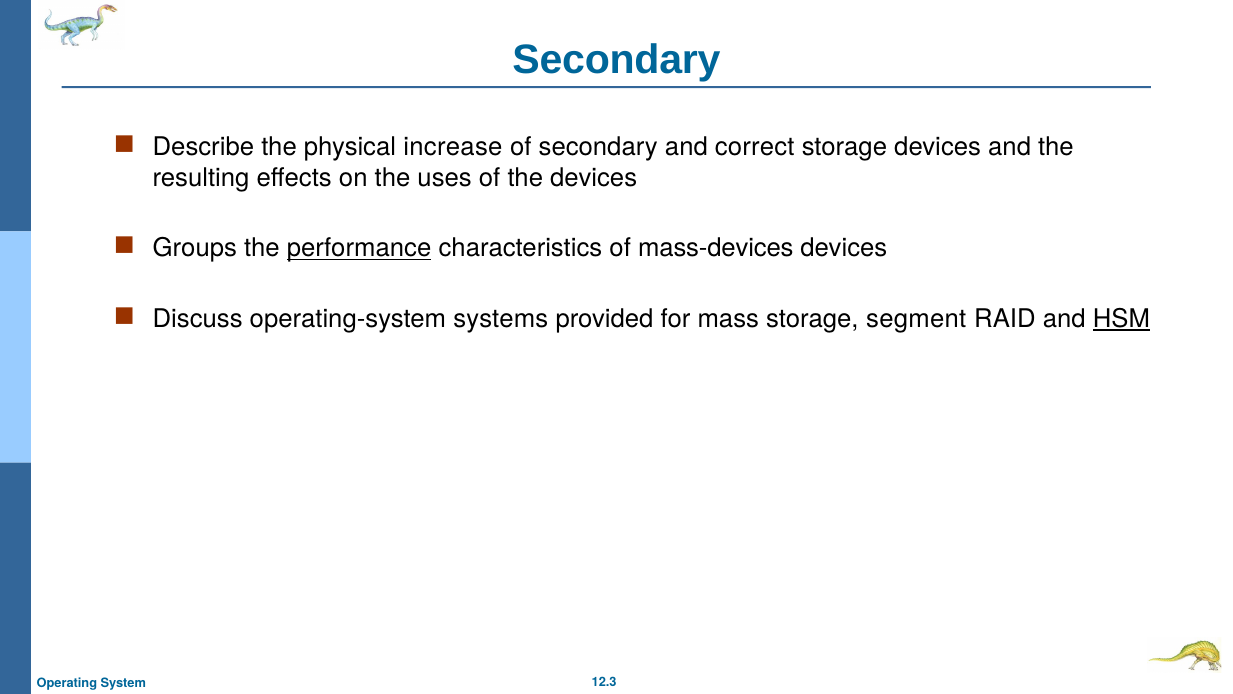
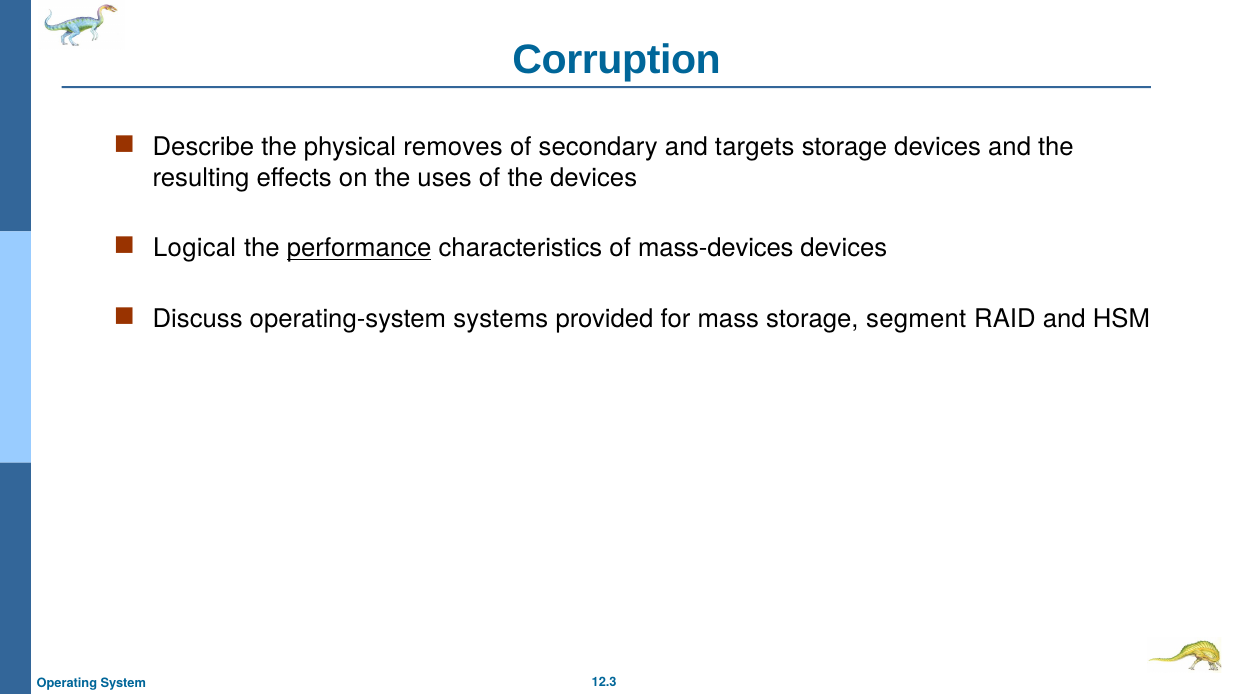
Secondary: Secondary -> Corruption (617, 60)
increase: increase -> removes (453, 147)
correct: correct -> targets (755, 147)
Groups: Groups -> Logical (195, 248)
HSM underline: present -> none (1121, 319)
